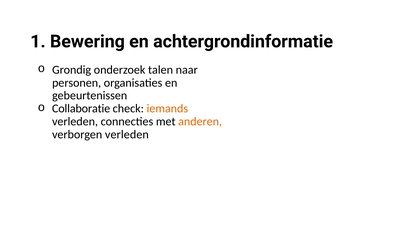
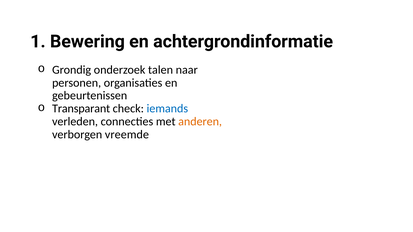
Collaboratie: Collaboratie -> Transparant (81, 109)
iemands colour: orange -> blue (167, 109)
verborgen verleden: verleden -> vreemde (127, 135)
